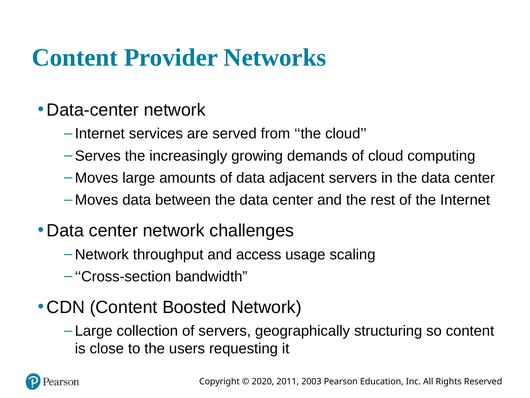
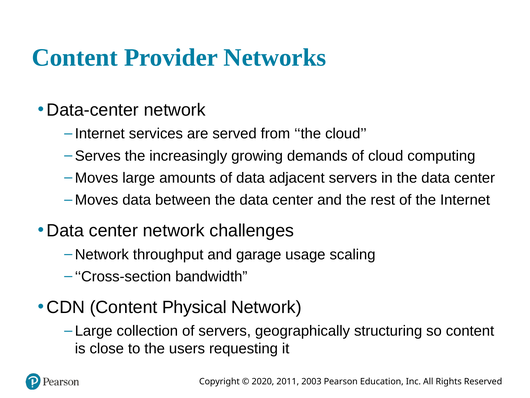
access: access -> garage (259, 254)
Boosted: Boosted -> Physical (194, 307)
